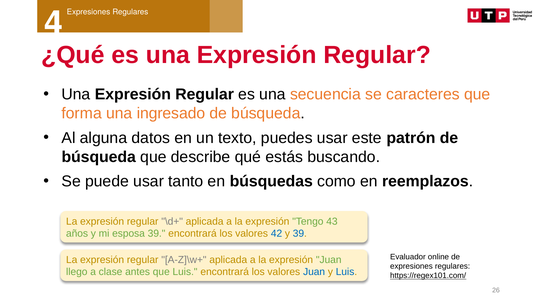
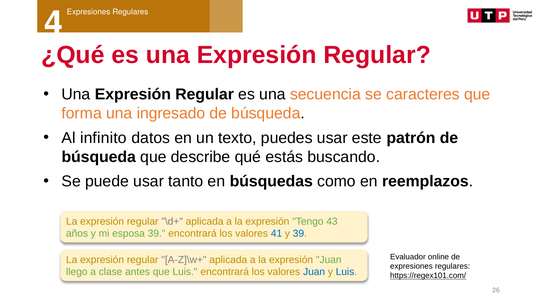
alguna: alguna -> infinito (103, 138)
42: 42 -> 41 (277, 234)
